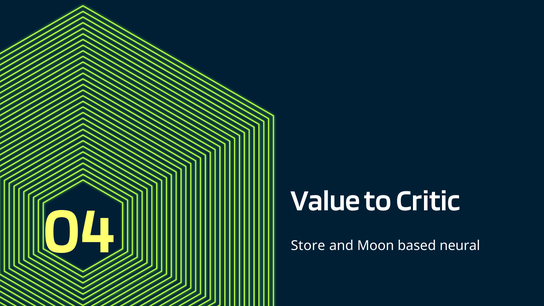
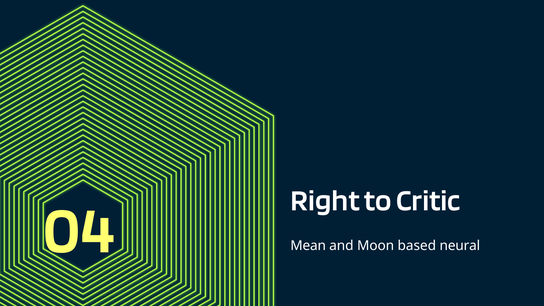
Value: Value -> Right (325, 201)
Store: Store -> Mean (308, 246)
